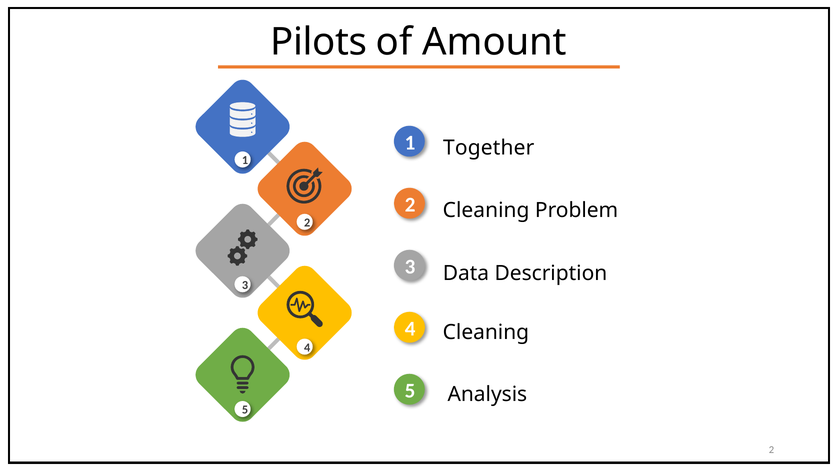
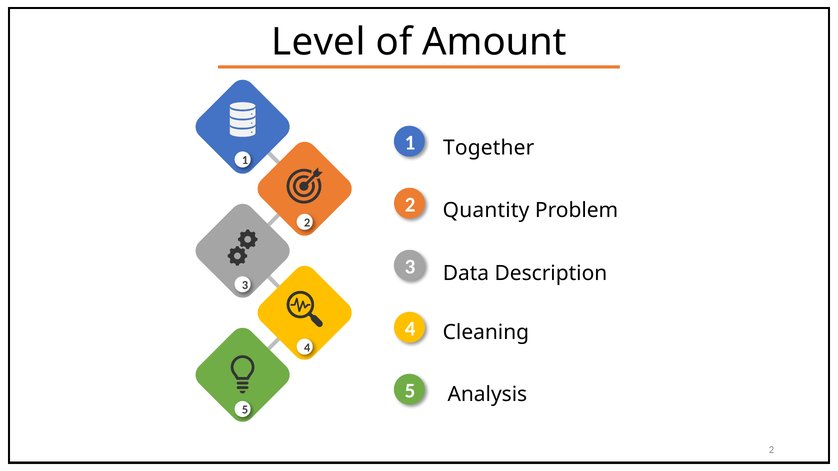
Pilots: Pilots -> Level (318, 42)
Cleaning: Cleaning -> Quantity (486, 211)
